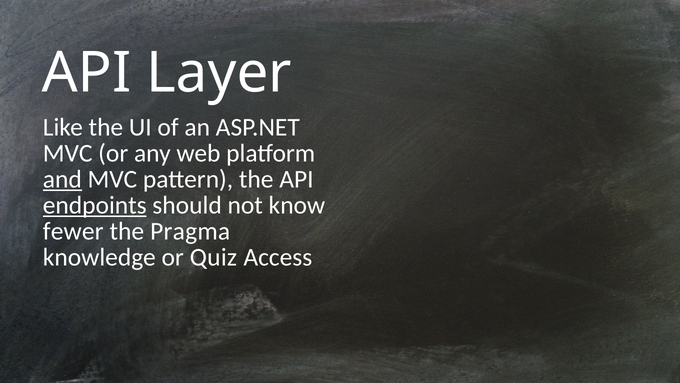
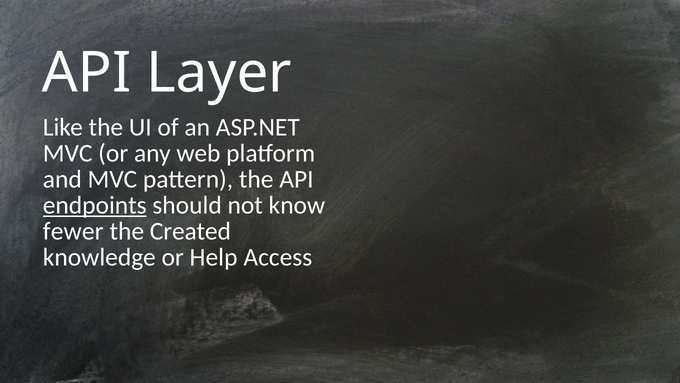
and underline: present -> none (62, 179)
Pragma: Pragma -> Created (190, 231)
Quiz: Quiz -> Help (214, 257)
